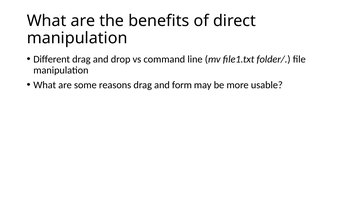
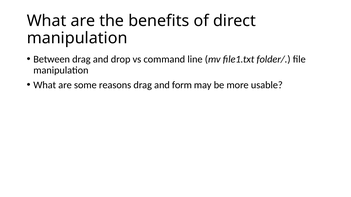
Different: Different -> Between (52, 59)
